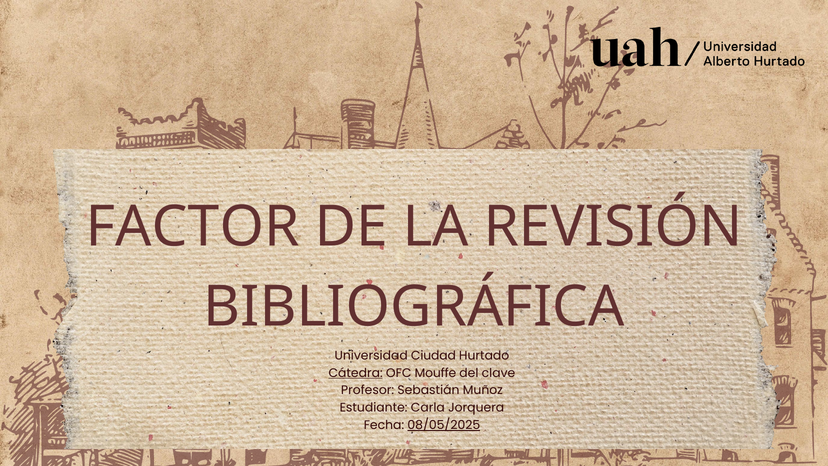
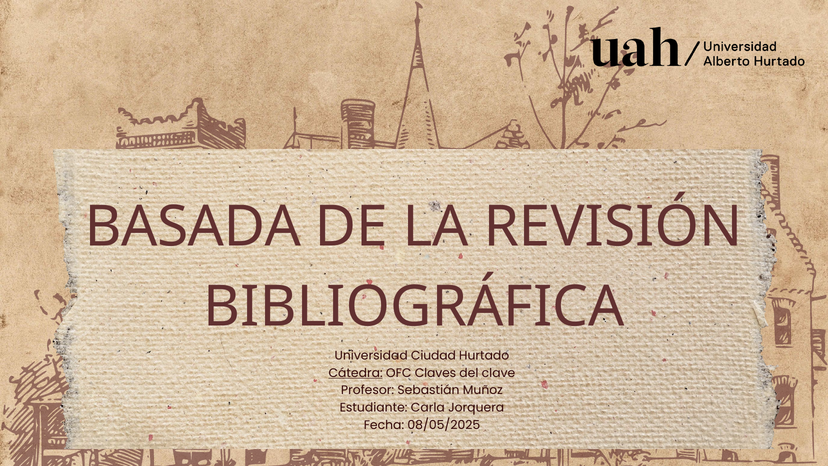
FACTOR: FACTOR -> BASADA (193, 227)
Mouffe: Mouffe -> Claves (435, 373)
08/05/2025 underline: present -> none (444, 425)
